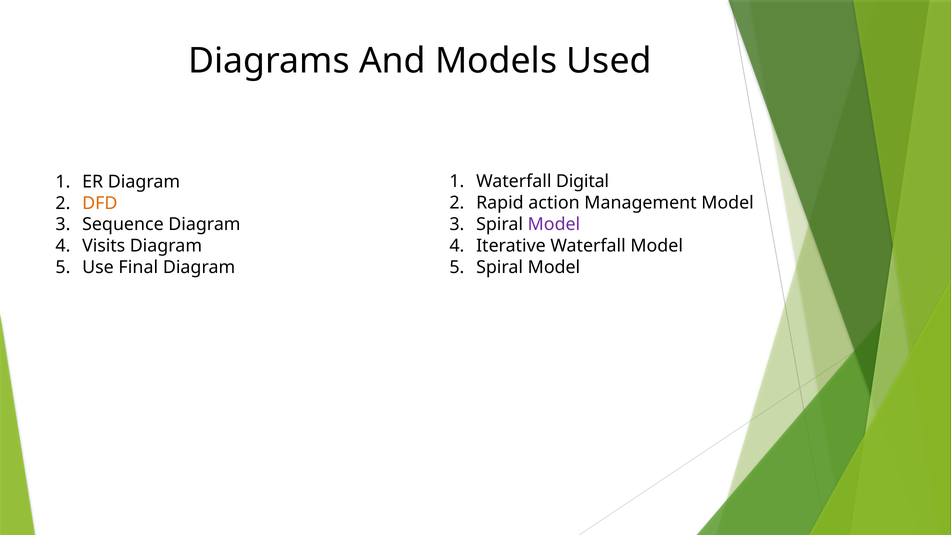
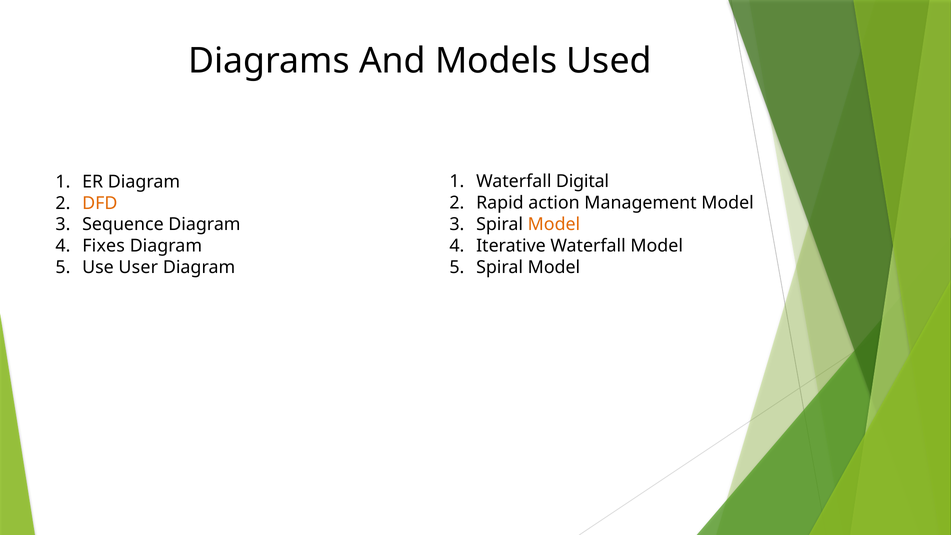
Model colour: purple -> orange (554, 224)
Visits: Visits -> Fixes (104, 246)
Final: Final -> User (138, 267)
